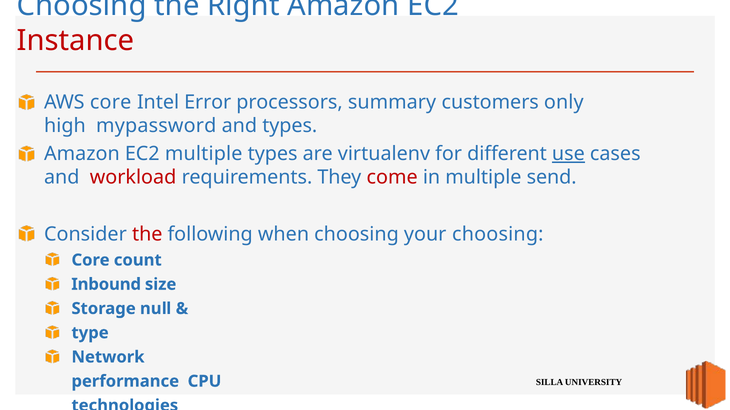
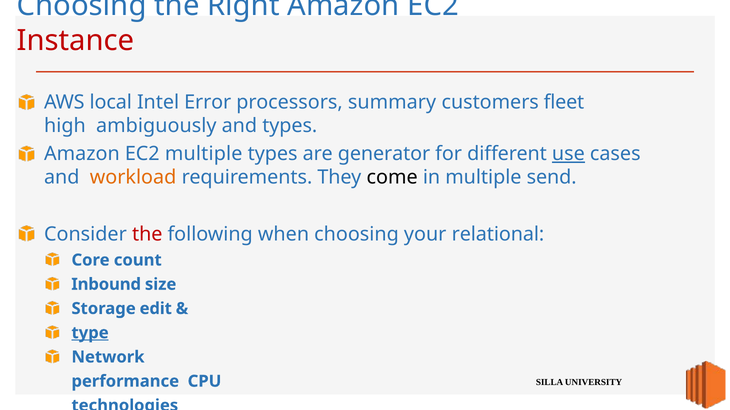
AWS core: core -> local (111, 102)
only: only -> fleet (564, 102)
mypassword: mypassword -> ambiguously (156, 126)
virtualenv: virtualenv -> generator (384, 154)
workload colour: red -> orange (133, 178)
come colour: red -> black (392, 178)
your choosing: choosing -> relational (498, 234)
null: null -> edit (156, 309)
type underline: none -> present (90, 333)
